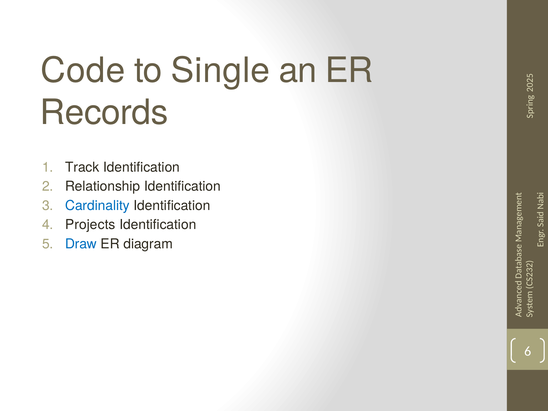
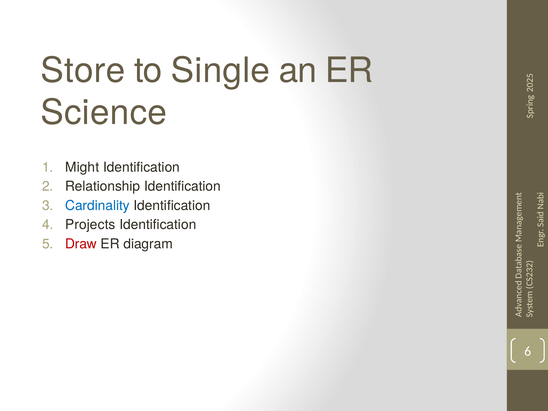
Code: Code -> Store (83, 70)
Records: Records -> Science (104, 112)
Track: Track -> Might (82, 167)
Draw colour: blue -> red (81, 244)
